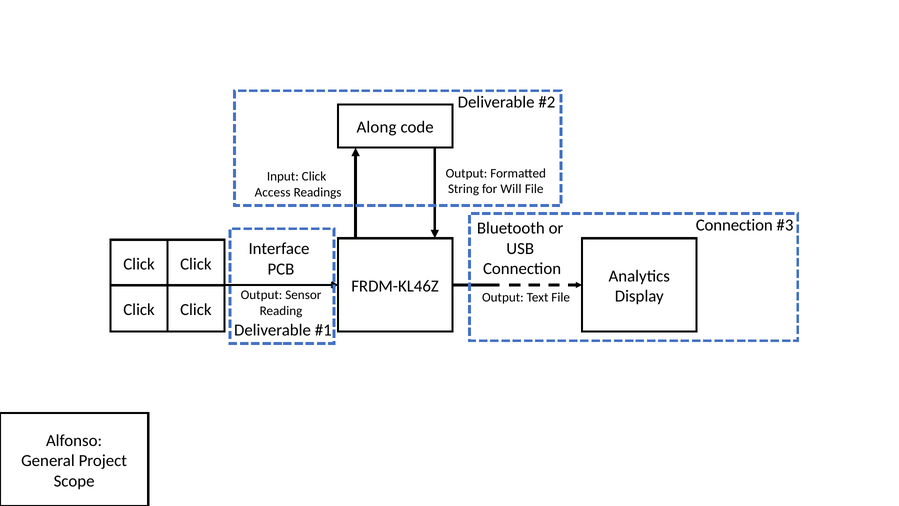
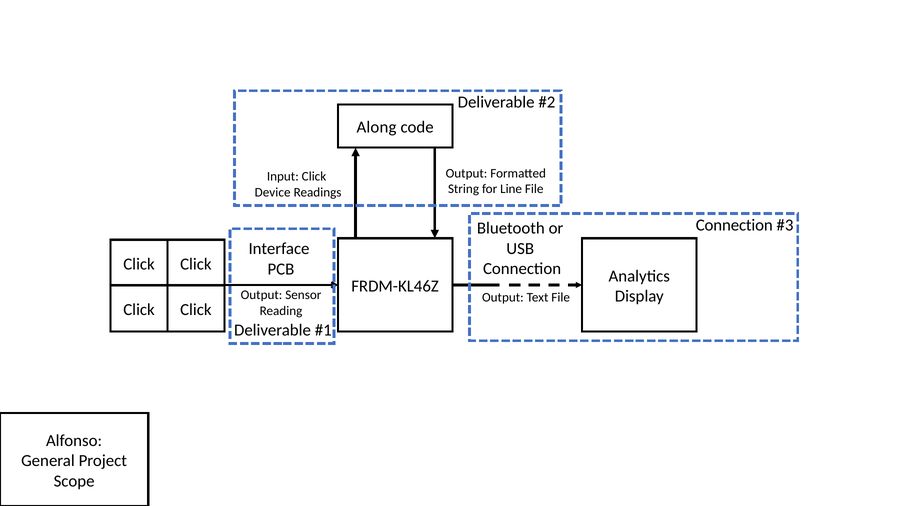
Will: Will -> Line (511, 189)
Access: Access -> Device (273, 192)
